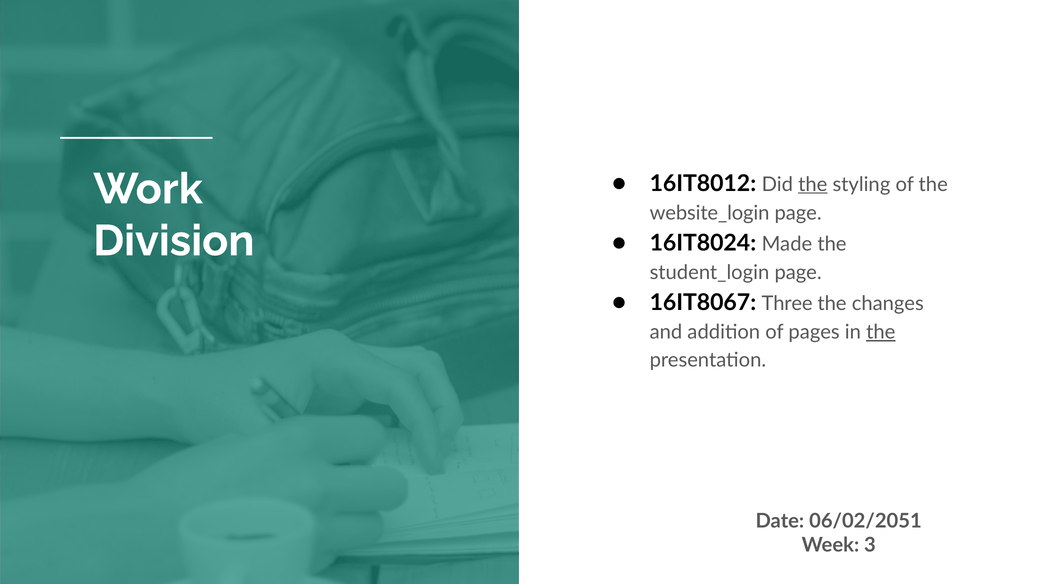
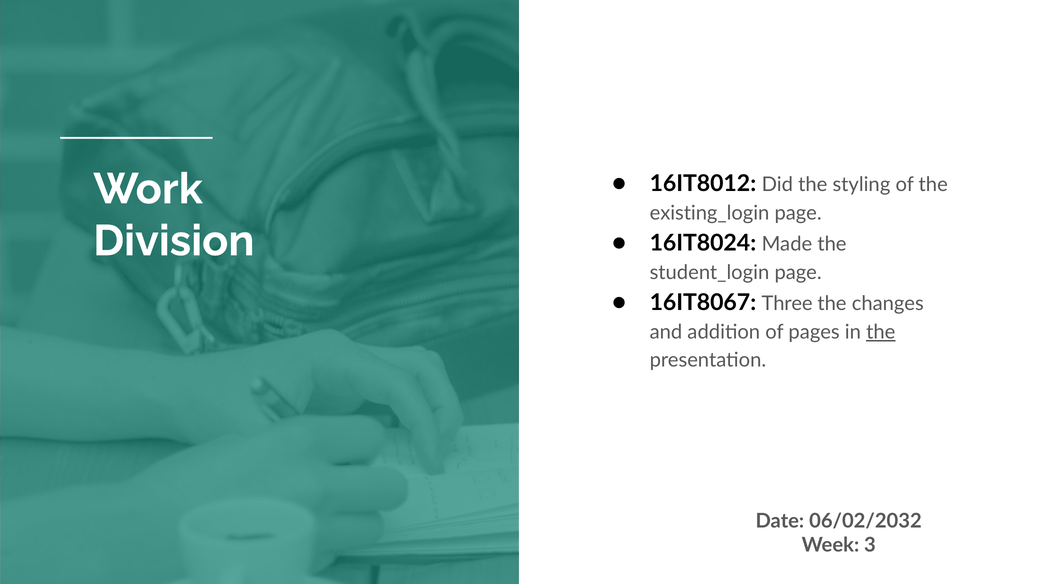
the underline: present -> none (813, 184)
website_login: website_login -> existing_login (709, 213)
06/02/2051: 06/02/2051 -> 06/02/2032 (865, 521)
